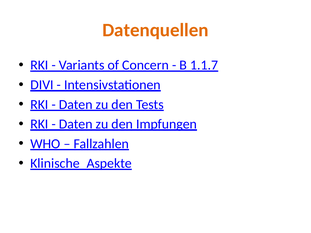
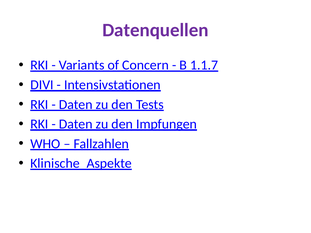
Datenquellen colour: orange -> purple (155, 30)
